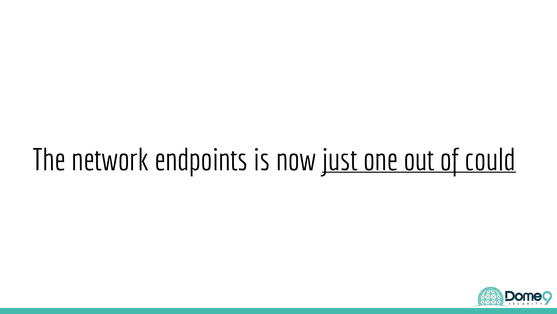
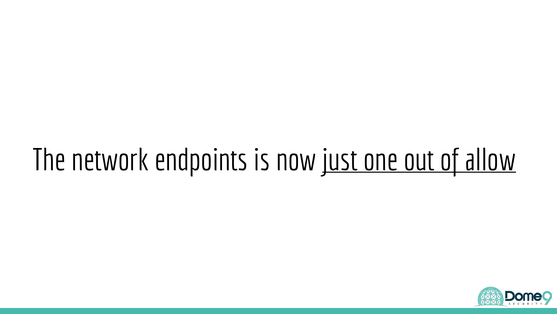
could: could -> allow (490, 160)
